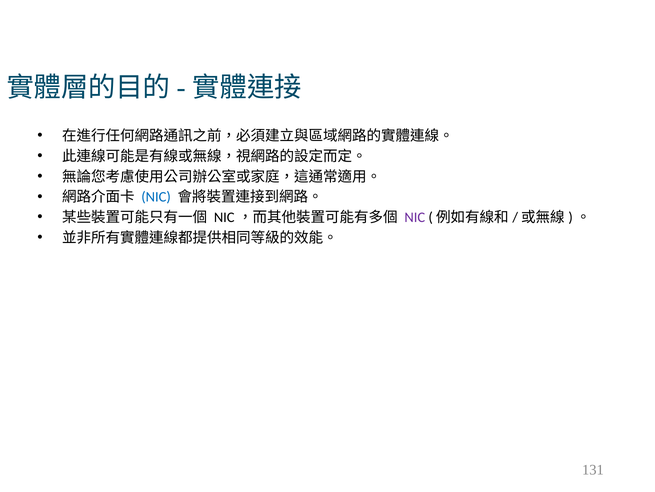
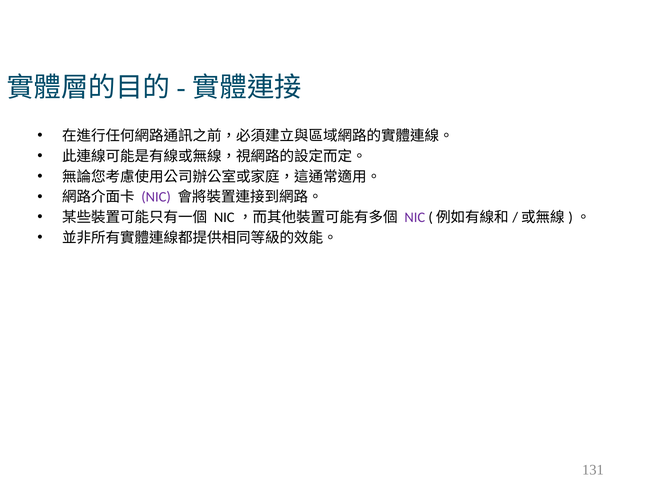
NIC colour: blue -> purple (156, 197)
